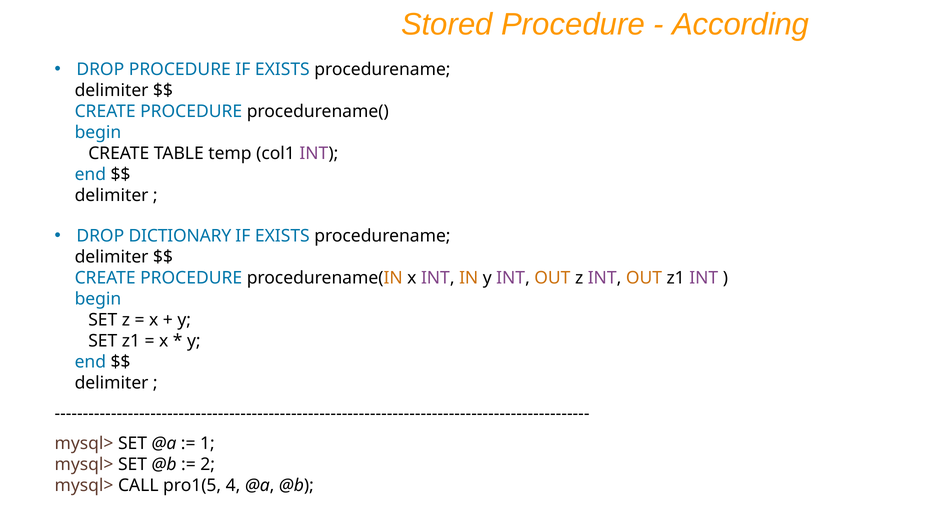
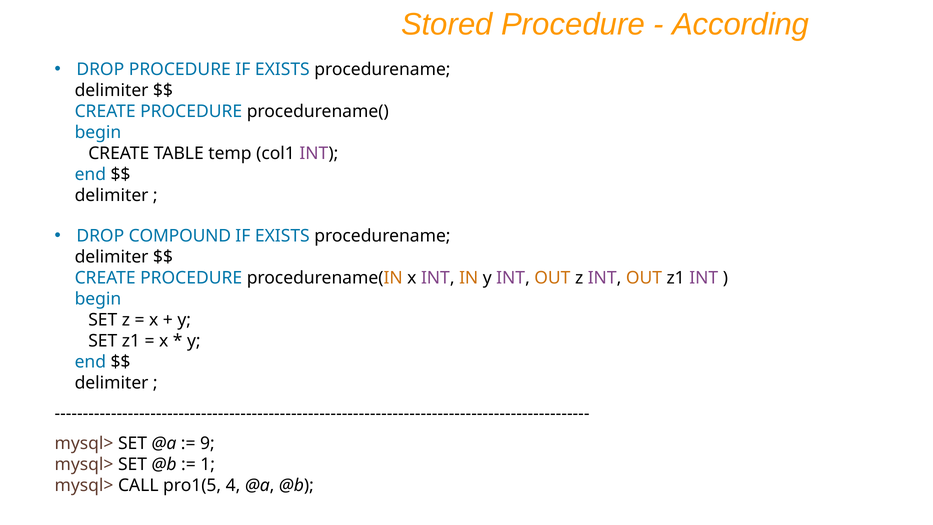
DICTIONARY: DICTIONARY -> COMPOUND (180, 236)
1: 1 -> 9 (207, 443)
2: 2 -> 1 (208, 464)
